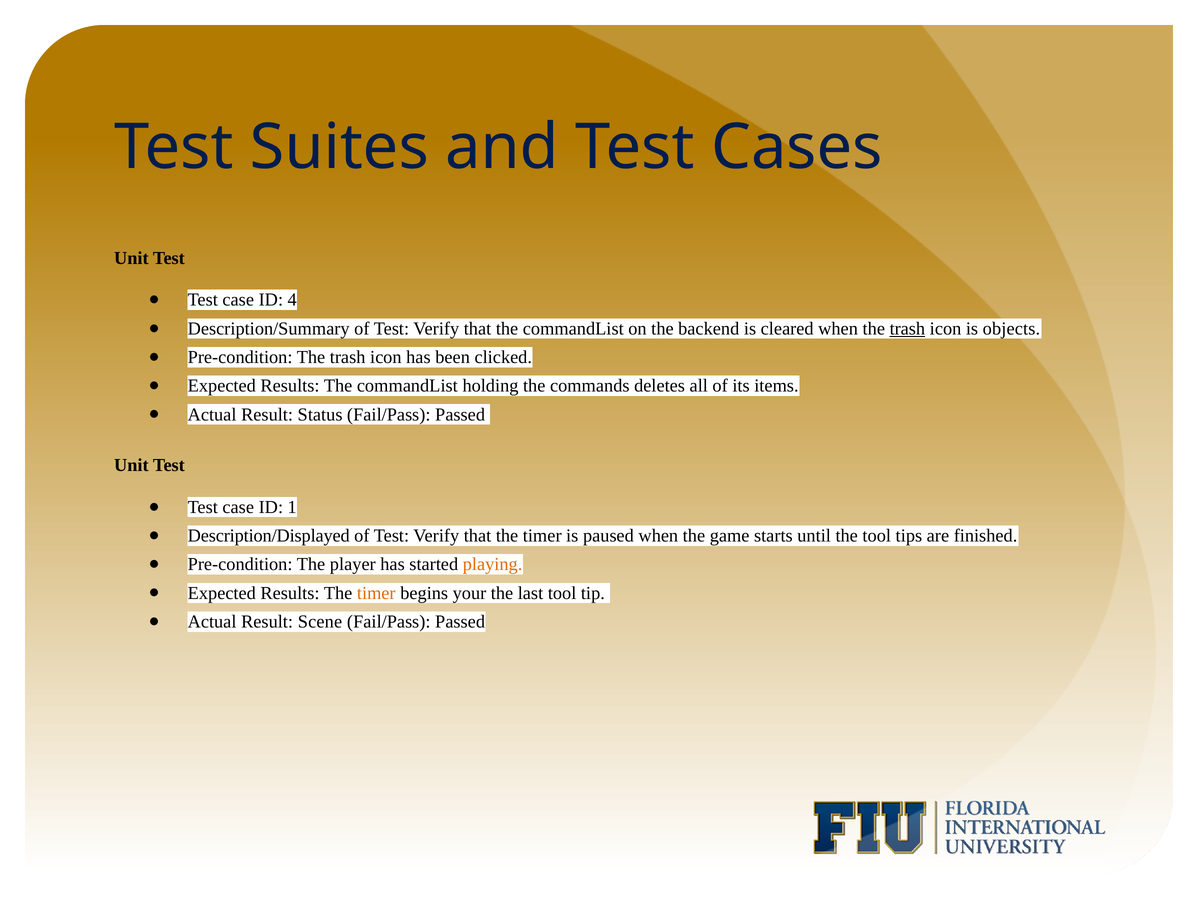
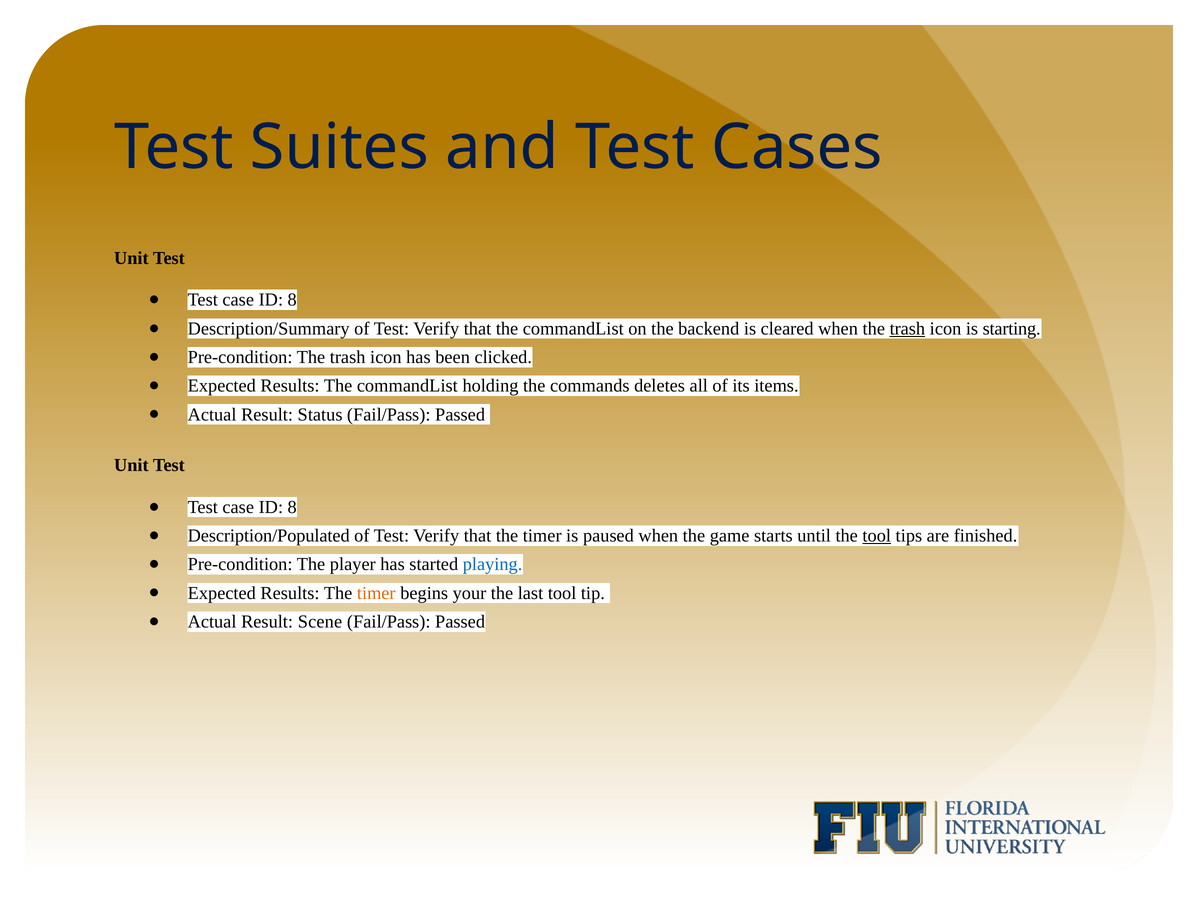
4: 4 -> 8 (292, 300)
objects: objects -> starting (1012, 328)
1: 1 -> 8 (292, 507)
Description/Displayed: Description/Displayed -> Description/Populated (269, 535)
tool underline: none -> present (877, 535)
playing colour: orange -> blue (493, 564)
